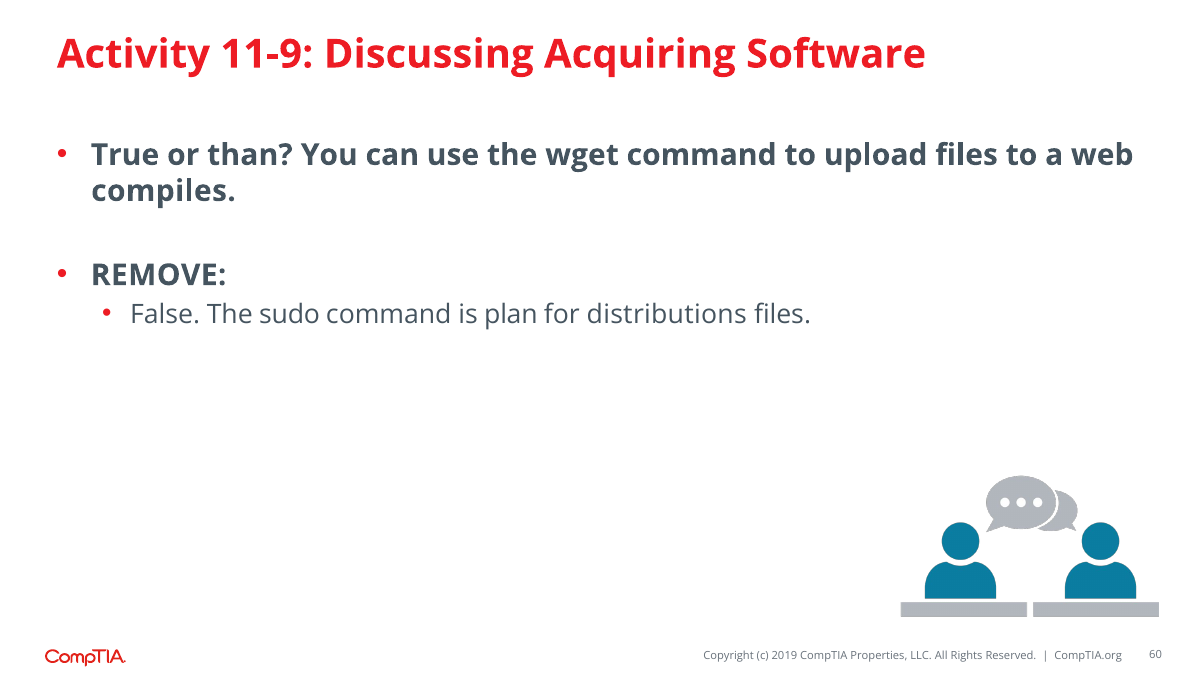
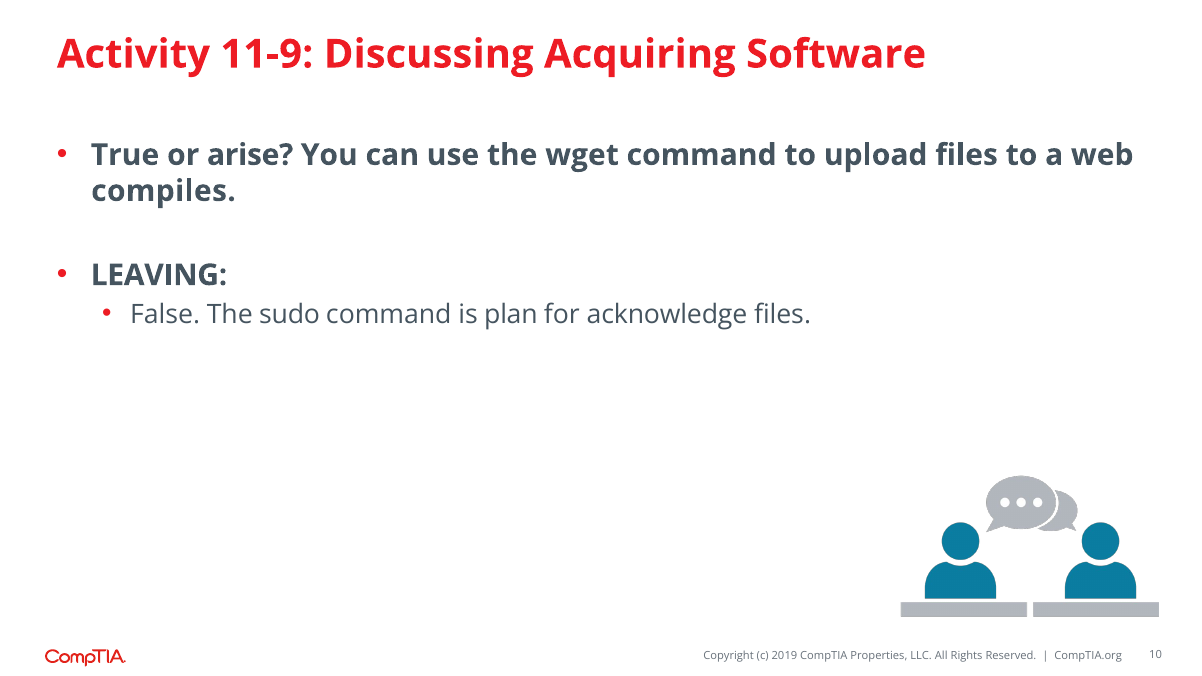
than: than -> arise (250, 155)
REMOVE: REMOVE -> LEAVING (159, 275)
distributions: distributions -> acknowledge (667, 314)
60: 60 -> 10 (1156, 655)
